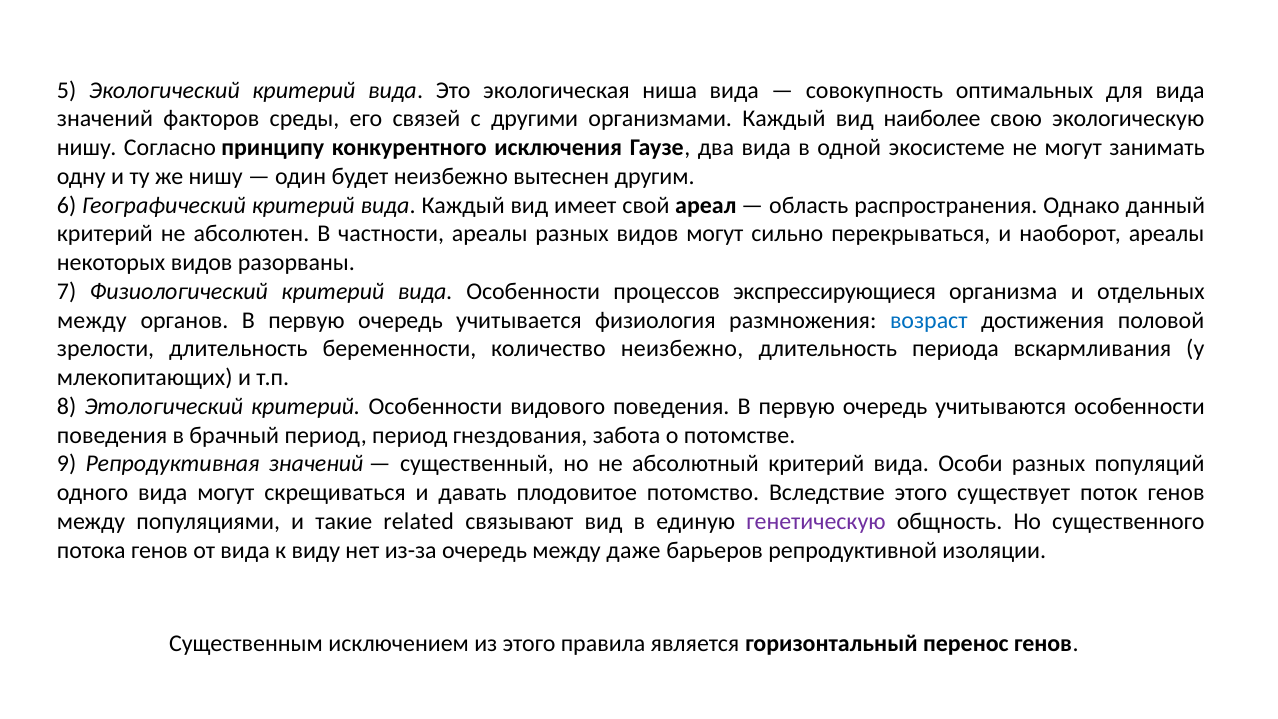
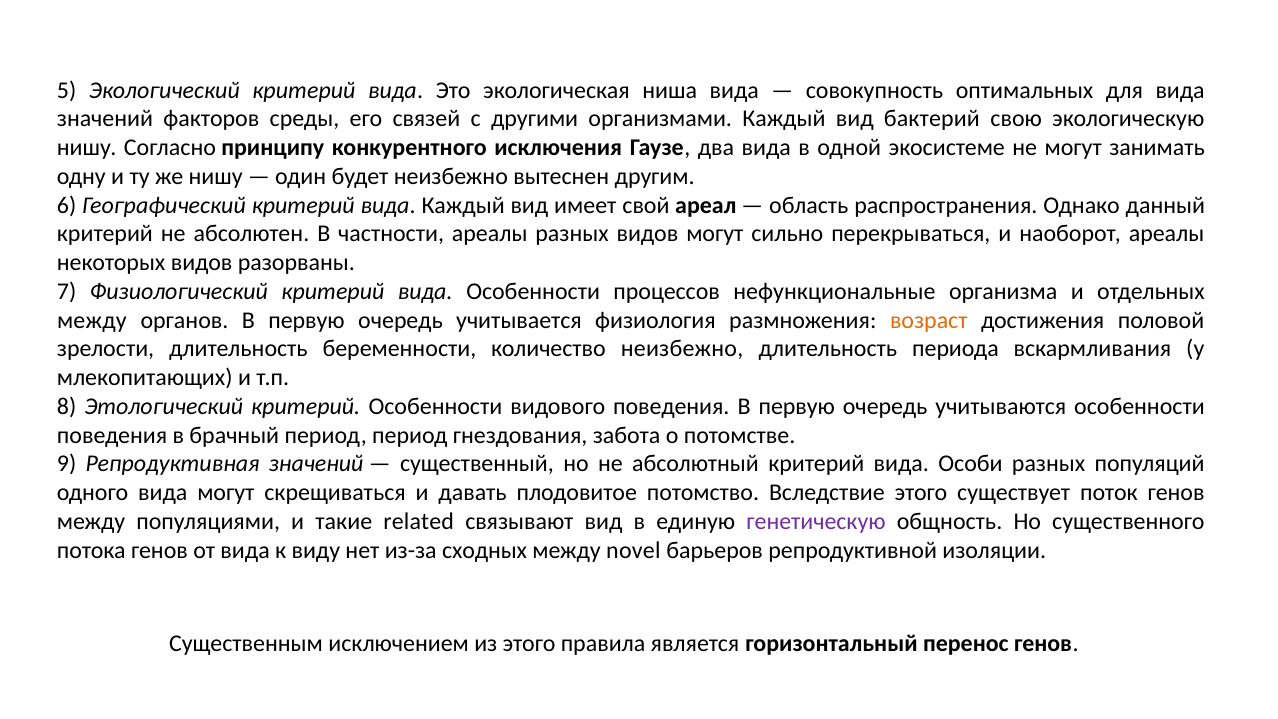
наиболее: наиболее -> бактерий (932, 119)
экспрессирующиеся: экспрессирующиеся -> нефункциональные (834, 291)
возраст colour: blue -> orange (929, 320)
из-за очередь: очередь -> сходных (485, 550)
даже: даже -> novel (633, 550)
